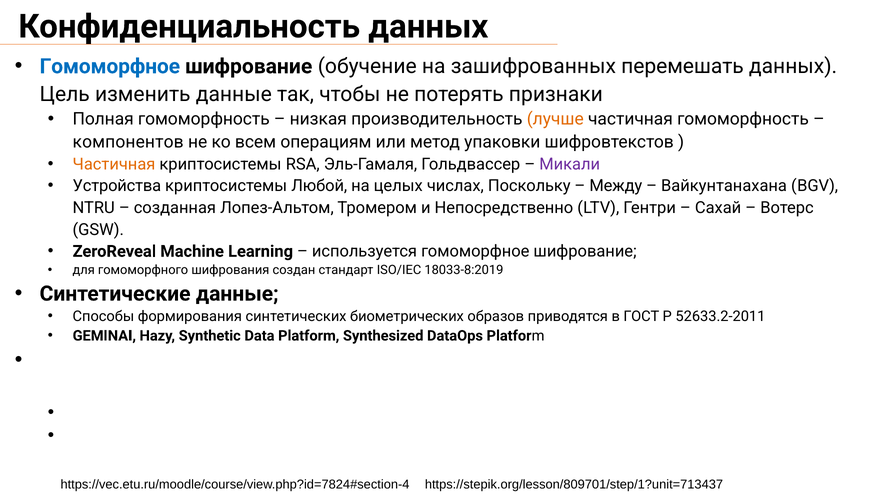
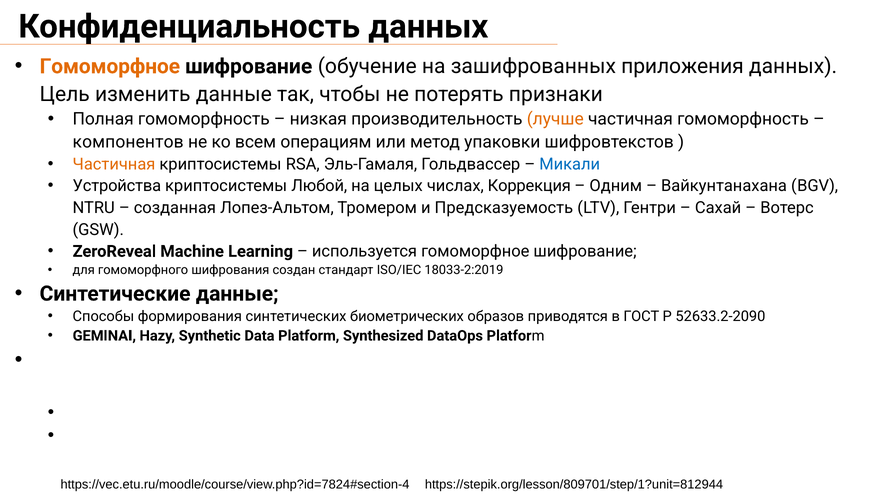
Гомоморфное colour: blue -> orange (110, 66)
перемешать: перемешать -> приложения (682, 66)
Микали colour: purple -> blue (570, 164)
Поскольку: Поскольку -> Коррекция (529, 186)
Между: Между -> Одним (616, 186)
Непосредственно: Непосредственно -> Предсказуемость (504, 208)
18033-8:2019: 18033-8:2019 -> 18033-2:2019 (464, 270)
52633.2-2011: 52633.2-2011 -> 52633.2-2090 (720, 316)
https://stepik.org/lesson/809701/step/1?unit=713437: https://stepik.org/lesson/809701/step/1?unit=713437 -> https://stepik.org/lesson/809701/step/1?unit=812944 (574, 485)
